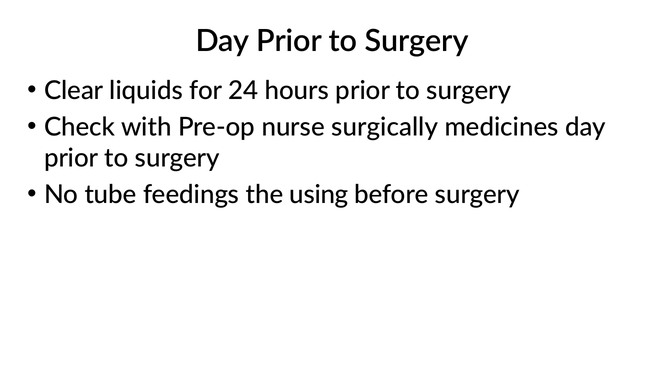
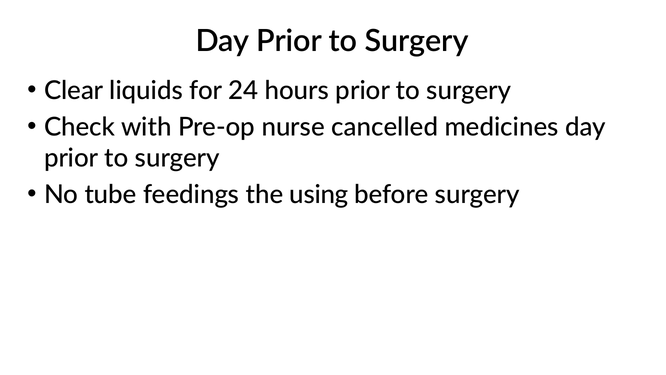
surgically: surgically -> cancelled (385, 127)
